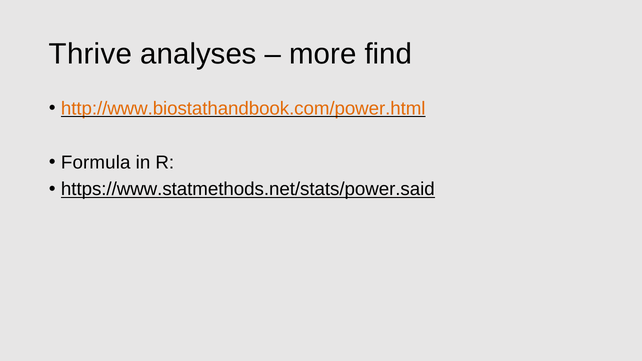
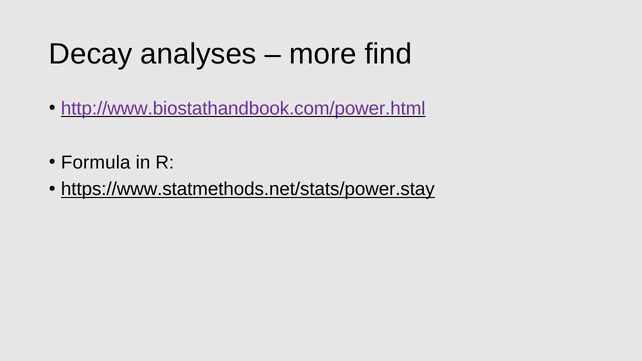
Thrive: Thrive -> Decay (91, 54)
http://www.biostathandbook.com/power.html colour: orange -> purple (243, 109)
https://www.statmethods.net/stats/power.said: https://www.statmethods.net/stats/power.said -> https://www.statmethods.net/stats/power.stay (248, 189)
